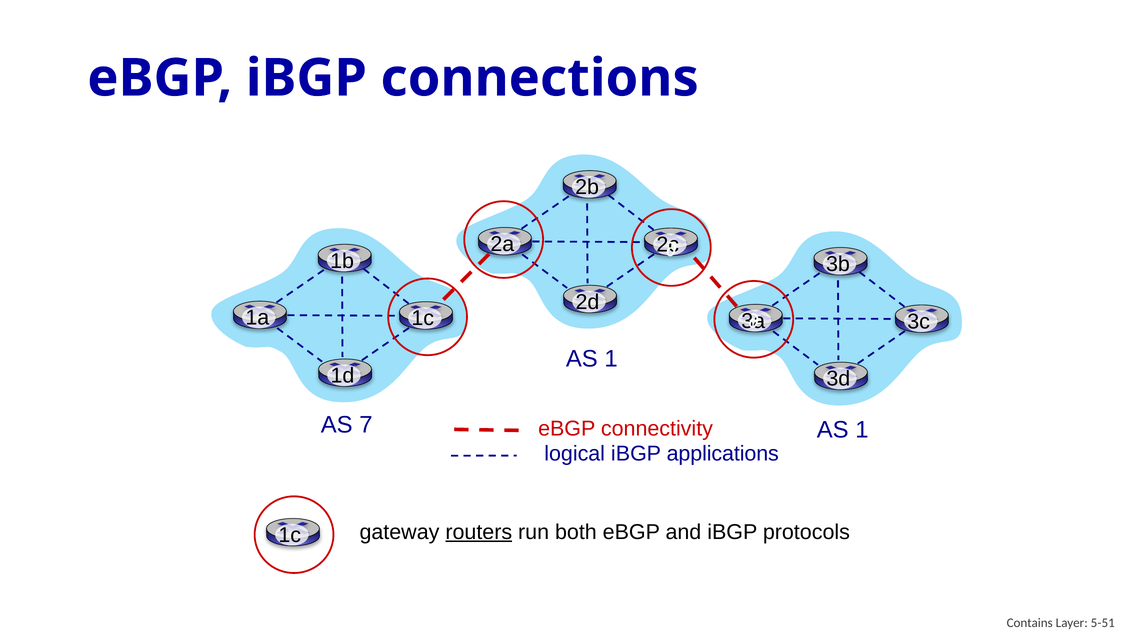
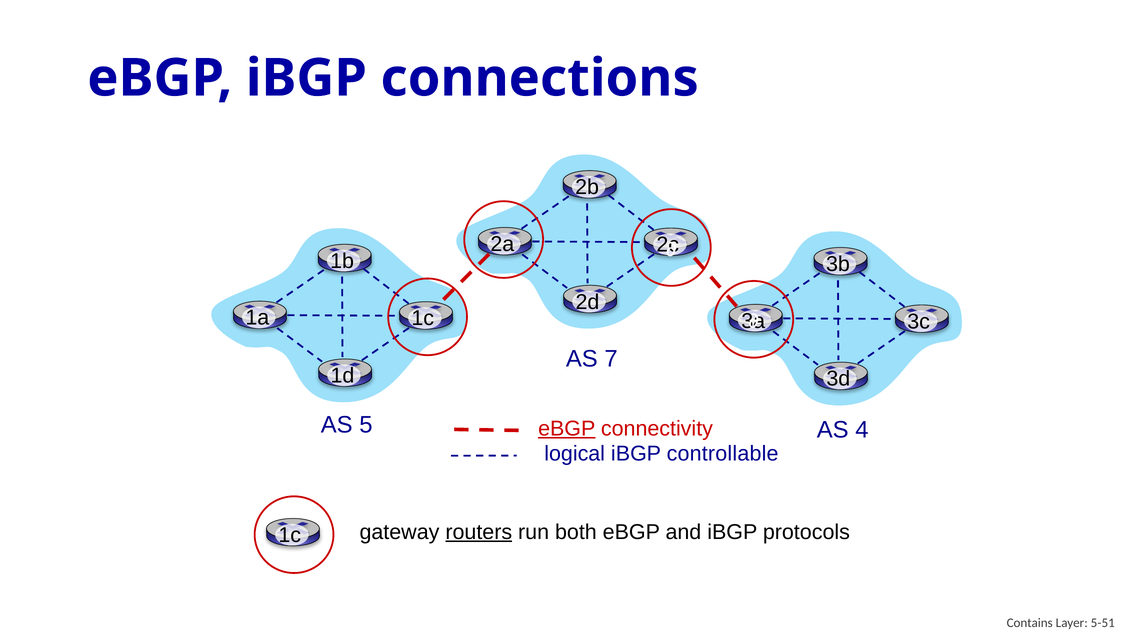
1: 1 -> 7 (611, 359)
7: 7 -> 5 (366, 425)
eBGP underline: none -> present (567, 429)
1: 1 -> 4 (862, 430)
applications: applications -> controllable (723, 454)
